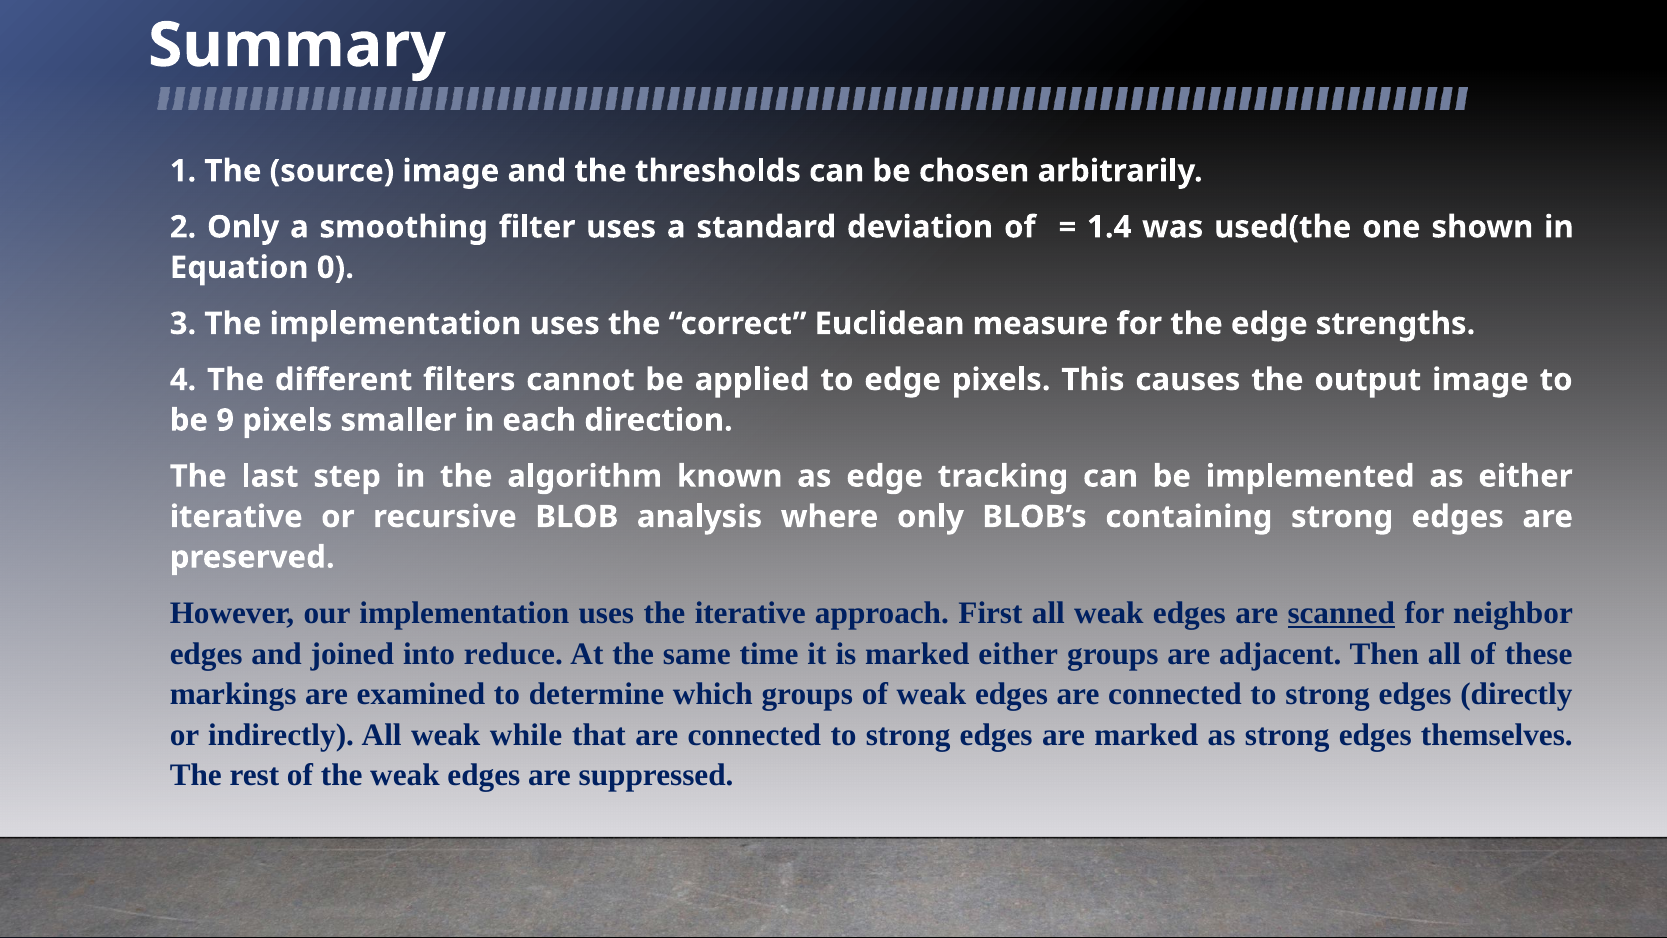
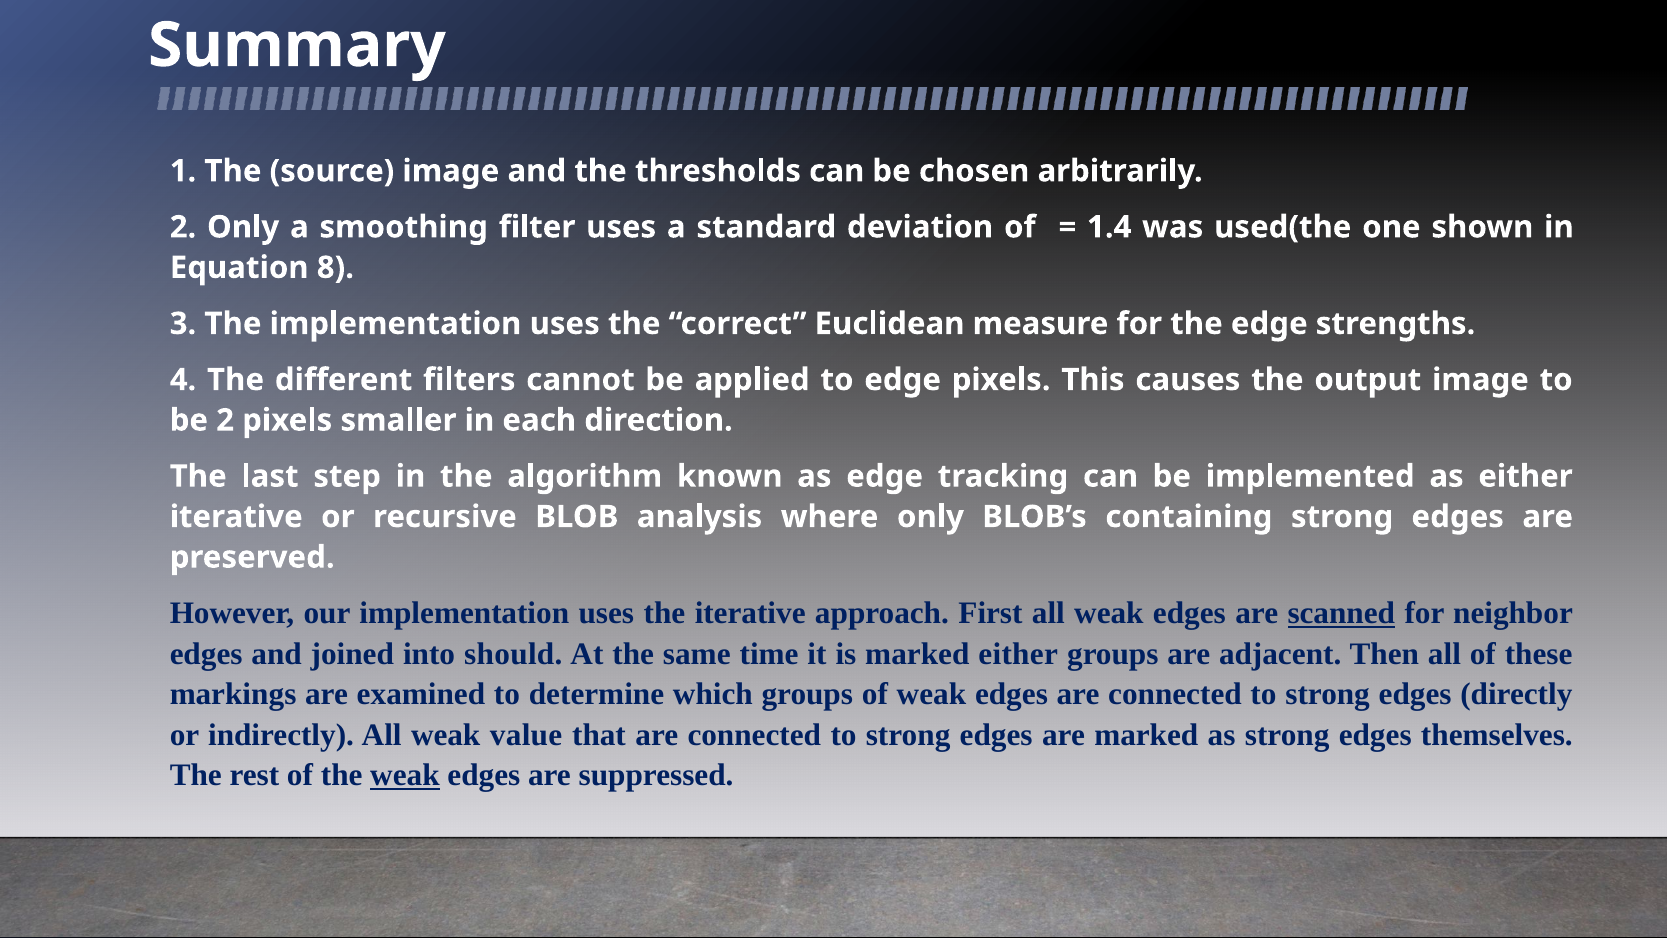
0: 0 -> 8 (335, 268)
be 9: 9 -> 2 (225, 420)
reduce: reduce -> should (513, 654)
while: while -> value (526, 735)
weak underline: none -> present (405, 775)
